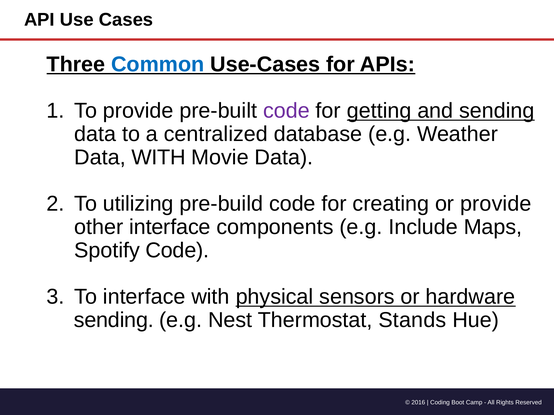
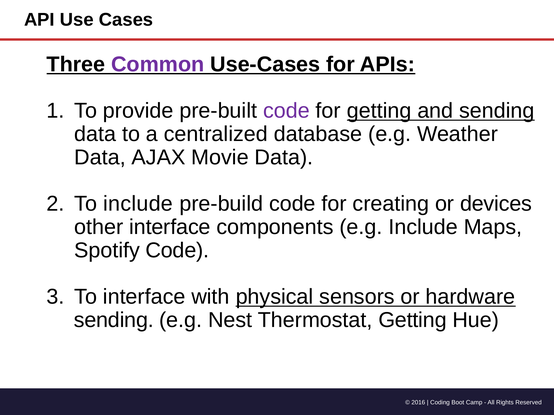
Common colour: blue -> purple (158, 64)
Data WITH: WITH -> AJAX (159, 157)
To utilizing: utilizing -> include (138, 204)
or provide: provide -> devices (496, 204)
Thermostat Stands: Stands -> Getting (413, 320)
